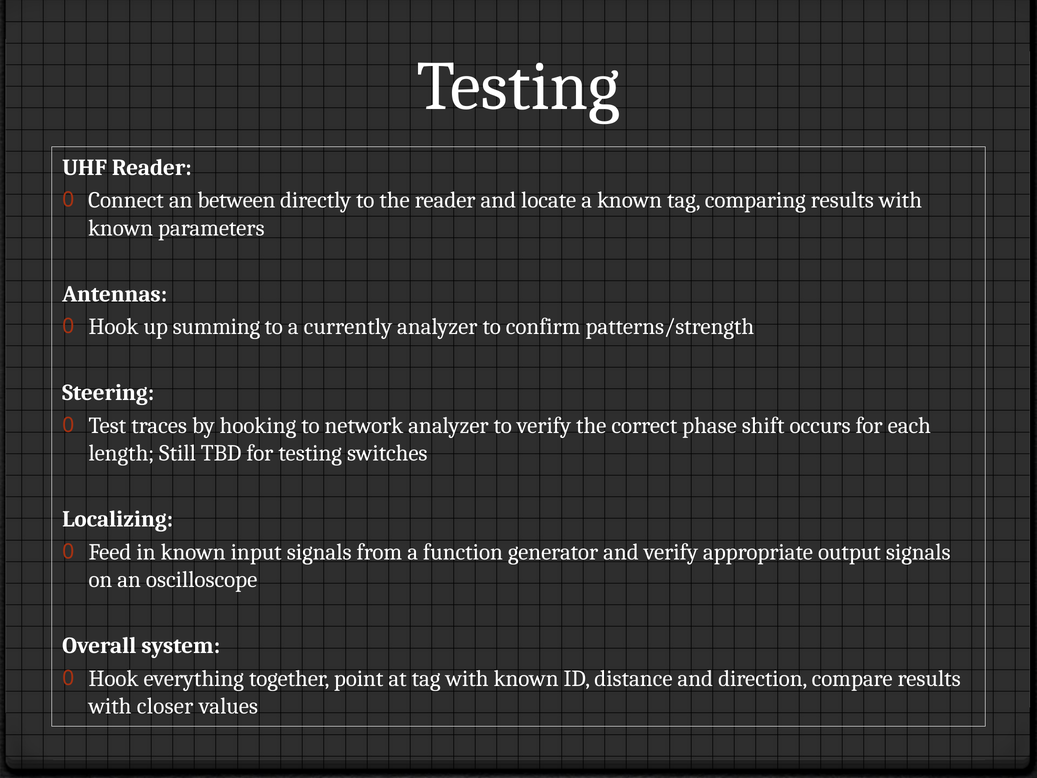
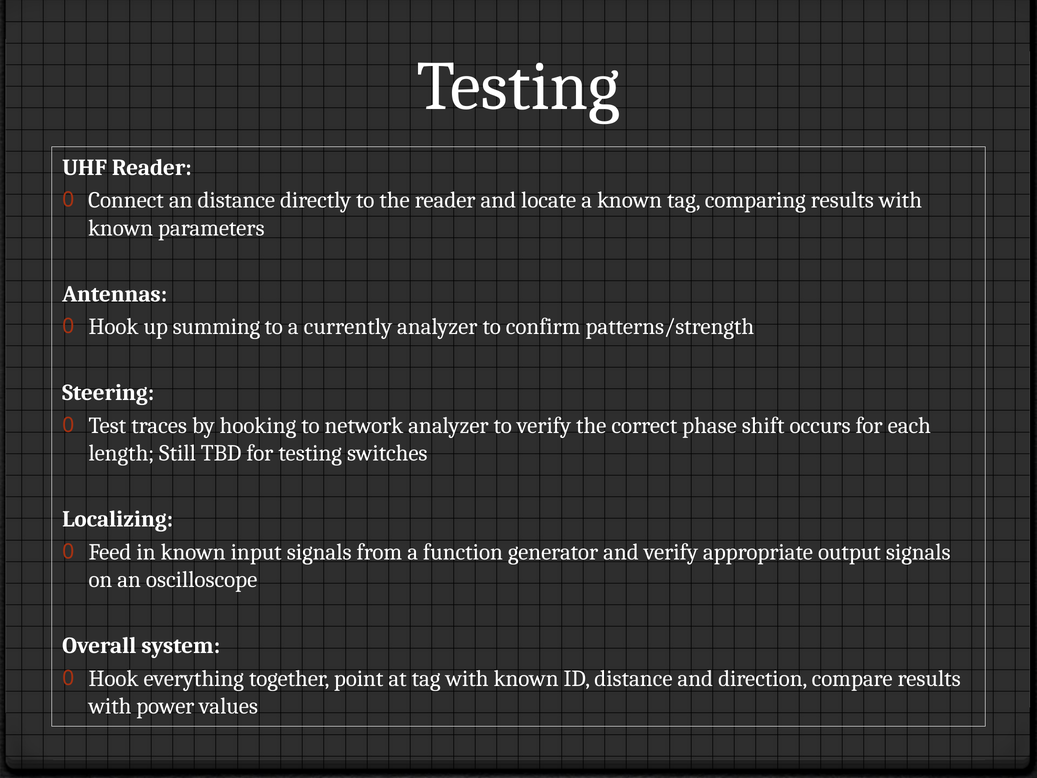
an between: between -> distance (236, 200)
closer: closer -> power (165, 706)
